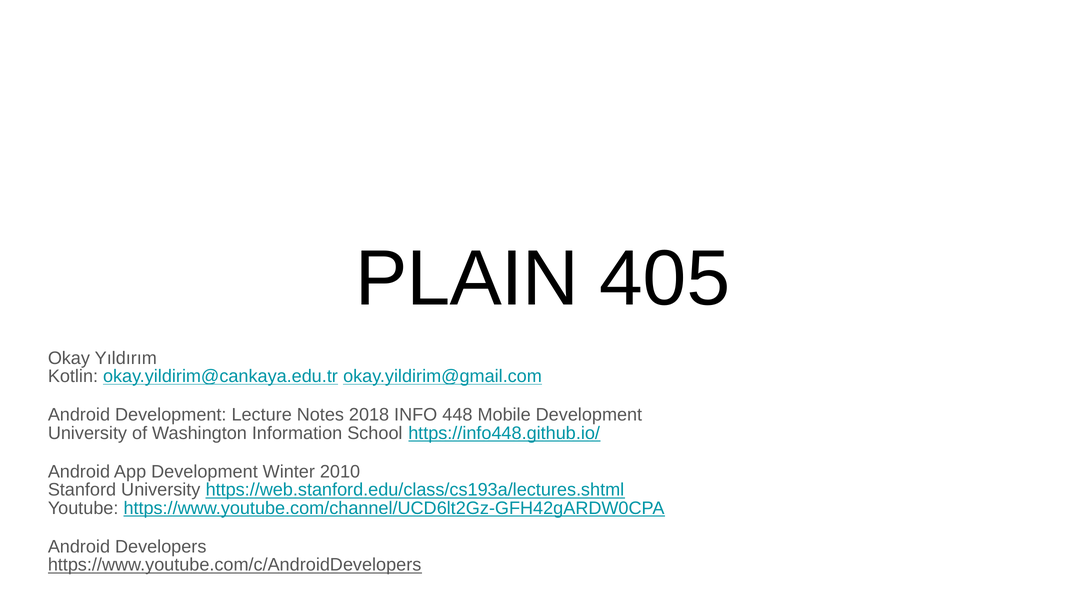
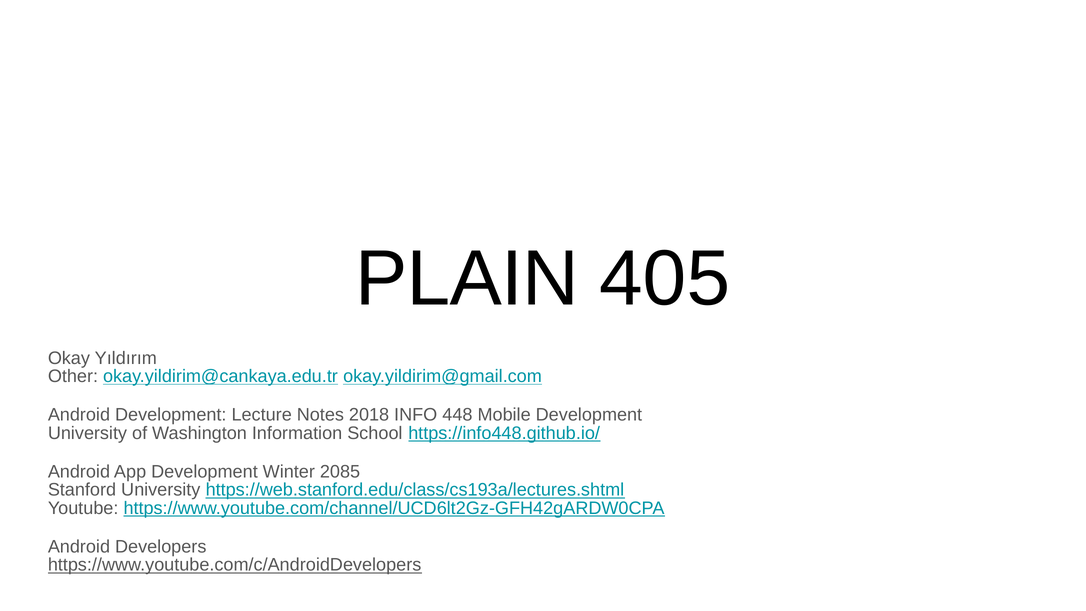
Kotlin: Kotlin -> Other (73, 376)
2010: 2010 -> 2085 (340, 472)
